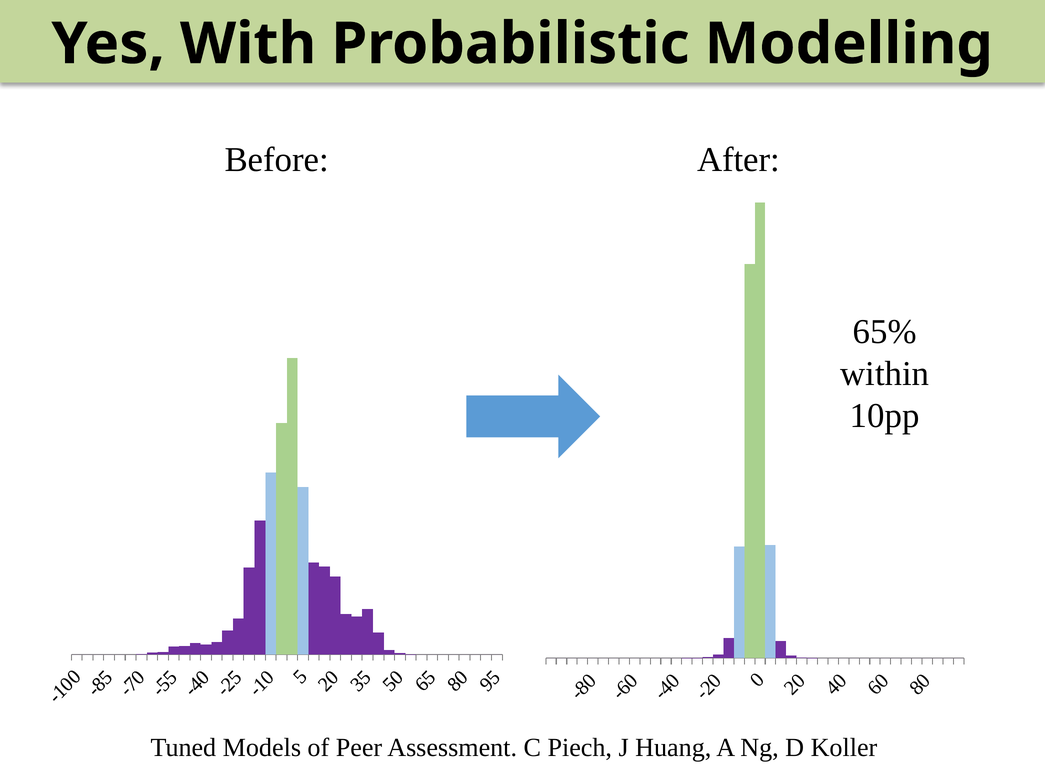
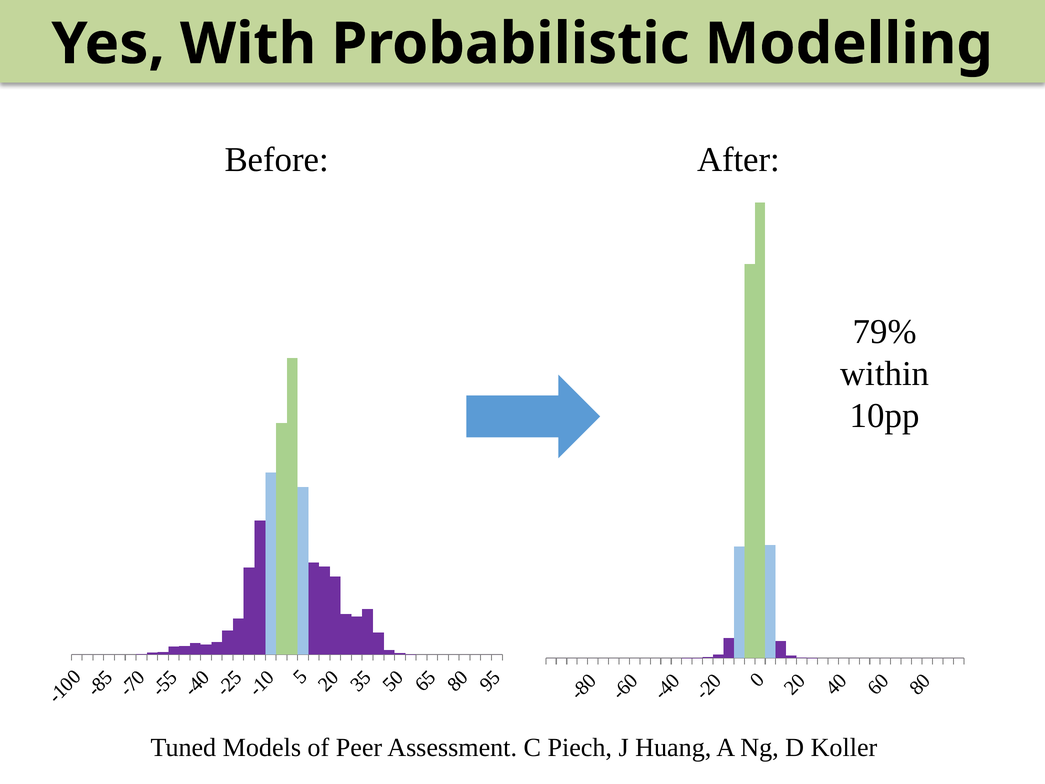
65%: 65% -> 79% (885, 332)
